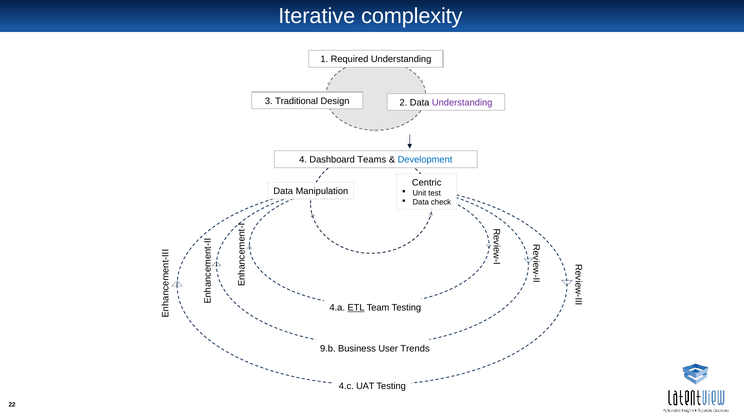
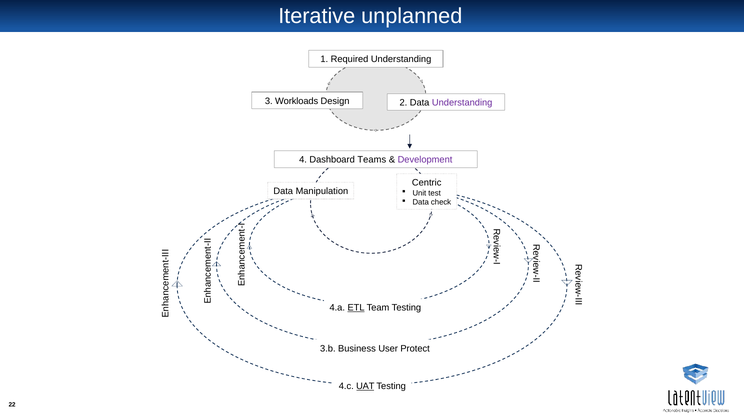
complexity: complexity -> unplanned (412, 16)
Traditional: Traditional -> Workloads (297, 101)
Development colour: blue -> purple (425, 160)
9.b: 9.b -> 3.b (328, 348)
Trends: Trends -> Protect (415, 348)
UAT underline: none -> present (365, 386)
